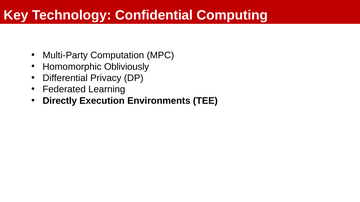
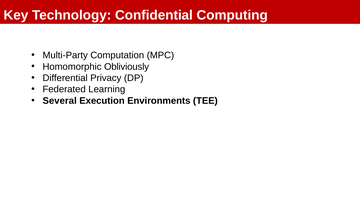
Directly: Directly -> Several (60, 101)
